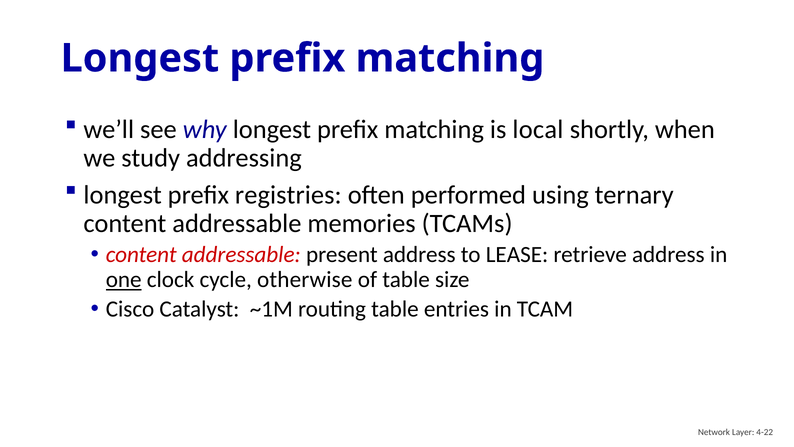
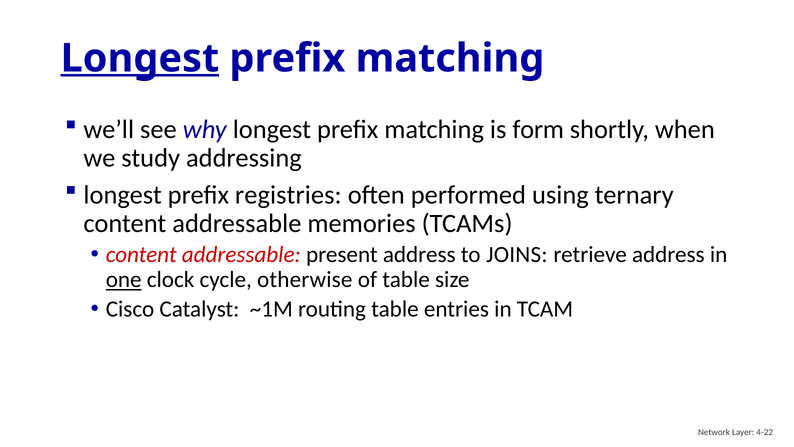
Longest underline: none -> present (140, 58)
local: local -> form (538, 129)
LEASE: LEASE -> JOINS (517, 254)
